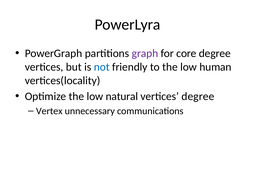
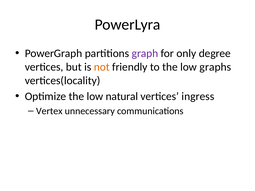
core: core -> only (186, 53)
not colour: blue -> orange (102, 67)
human: human -> graphs (215, 67)
vertices degree: degree -> ingress (198, 97)
